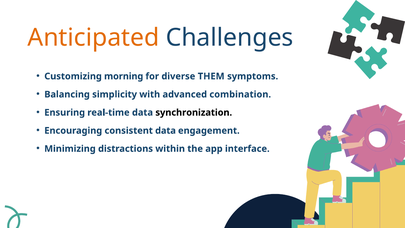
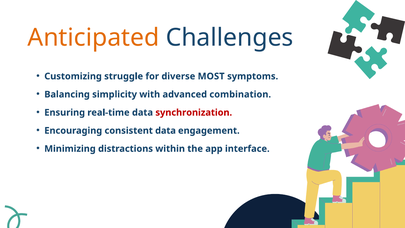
morning: morning -> struggle (124, 76)
THEM: THEM -> MOST (211, 76)
synchronization colour: black -> red (194, 112)
